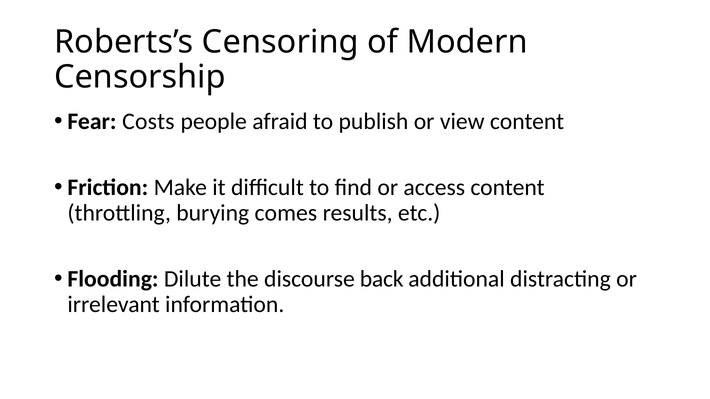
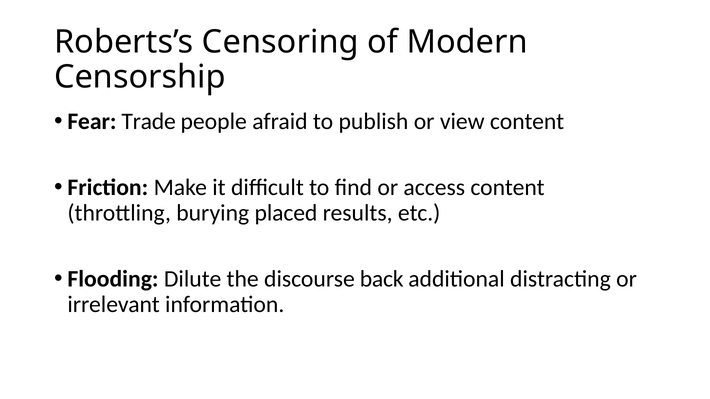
Costs: Costs -> Trade (149, 122)
comes: comes -> placed (286, 213)
